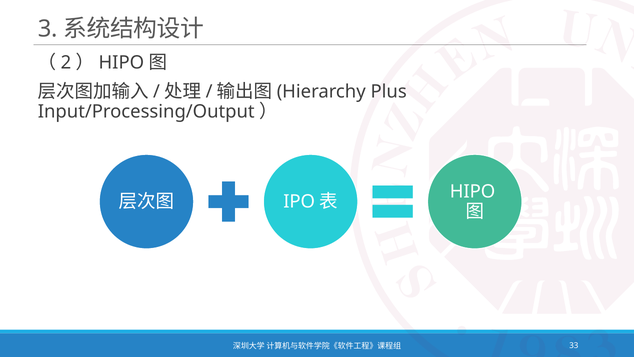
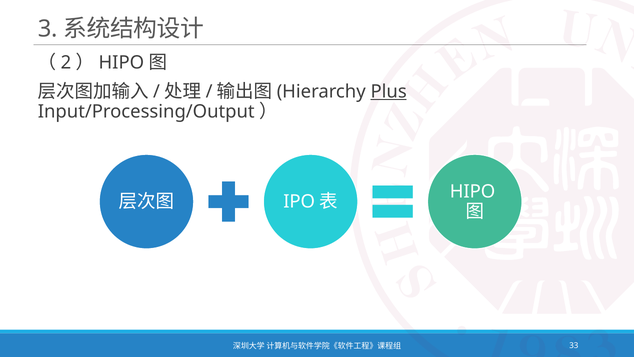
Plus underline: none -> present (389, 92)
